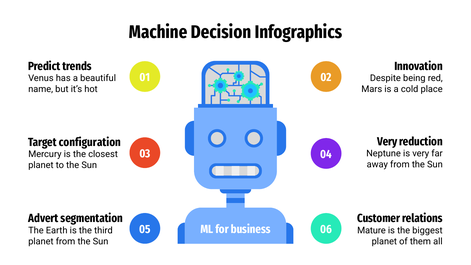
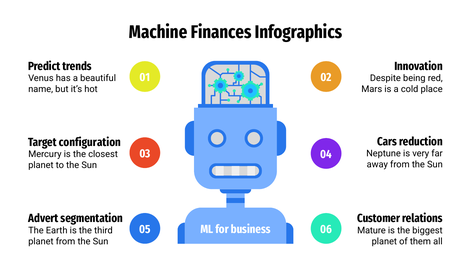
Decision: Decision -> Finances (221, 32)
Very: Very -> Cars (387, 141)
